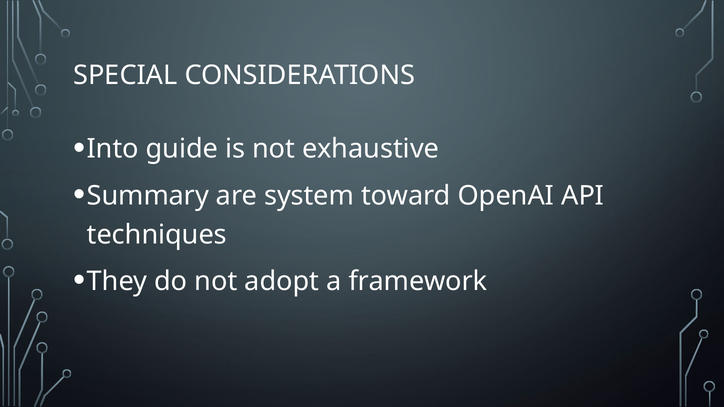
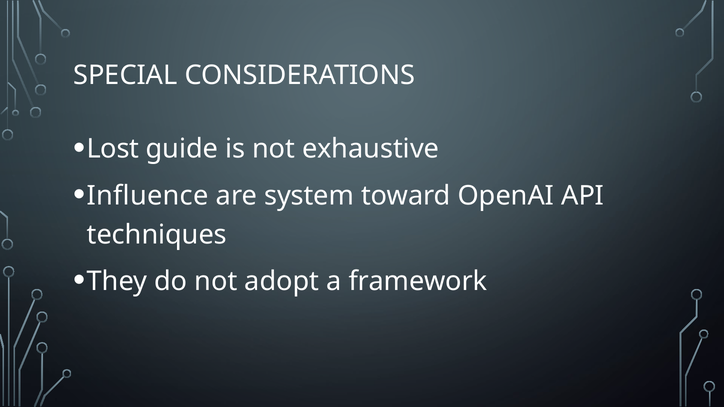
Into: Into -> Lost (113, 149)
Summary: Summary -> Influence (148, 196)
